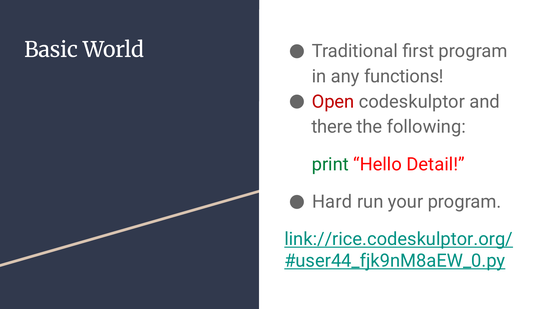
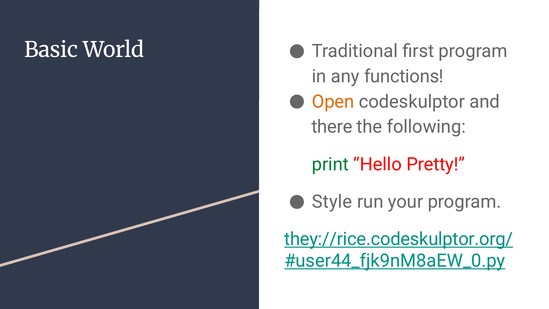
Open colour: red -> orange (333, 102)
Detail: Detail -> Pretty (436, 164)
Hard: Hard -> Style (332, 202)
link://rice.codeskulptor.org/: link://rice.codeskulptor.org/ -> they://rice.codeskulptor.org/ (399, 239)
